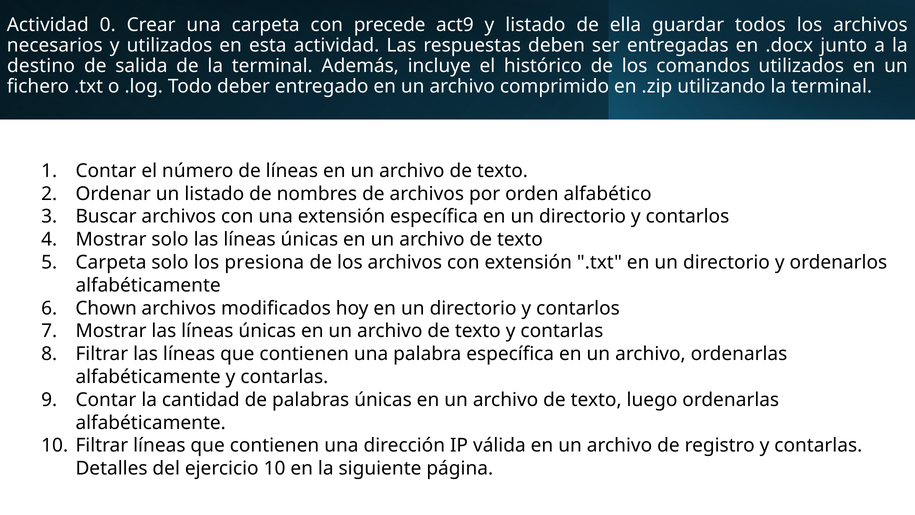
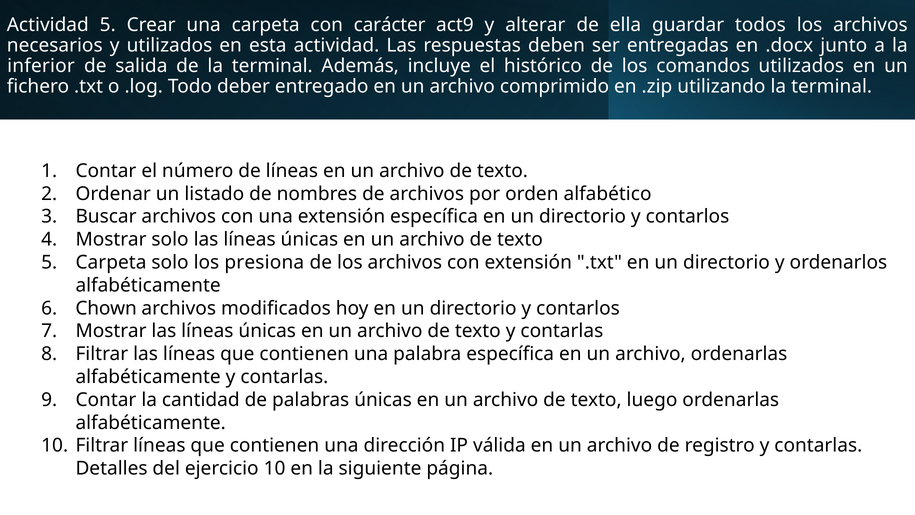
Actividad 0: 0 -> 5 (108, 25)
precede: precede -> carácter (390, 25)
y listado: listado -> alterar (535, 25)
destino: destino -> inferior (41, 66)
